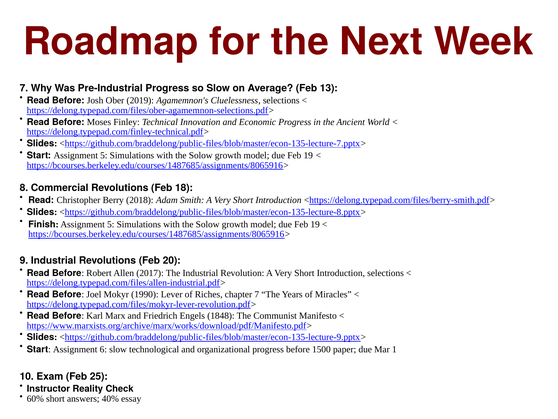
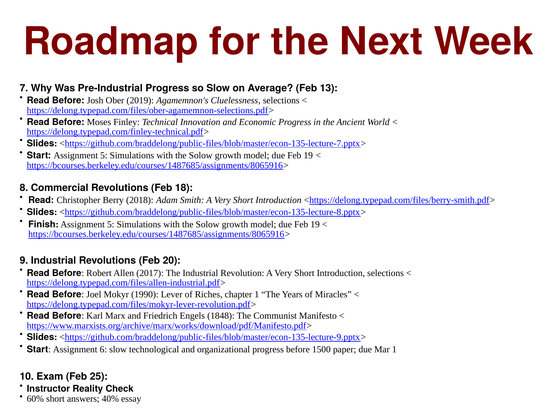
chapter 7: 7 -> 1 (257, 294)
